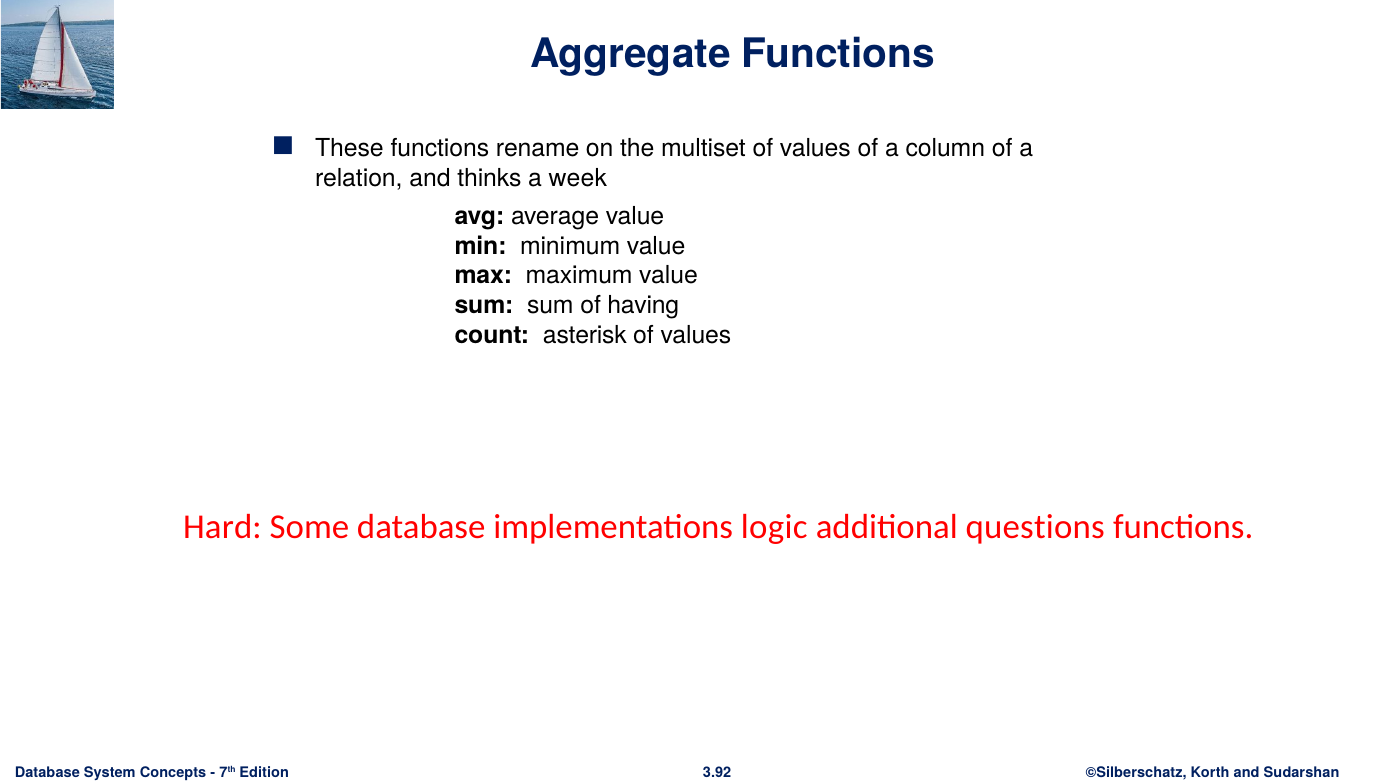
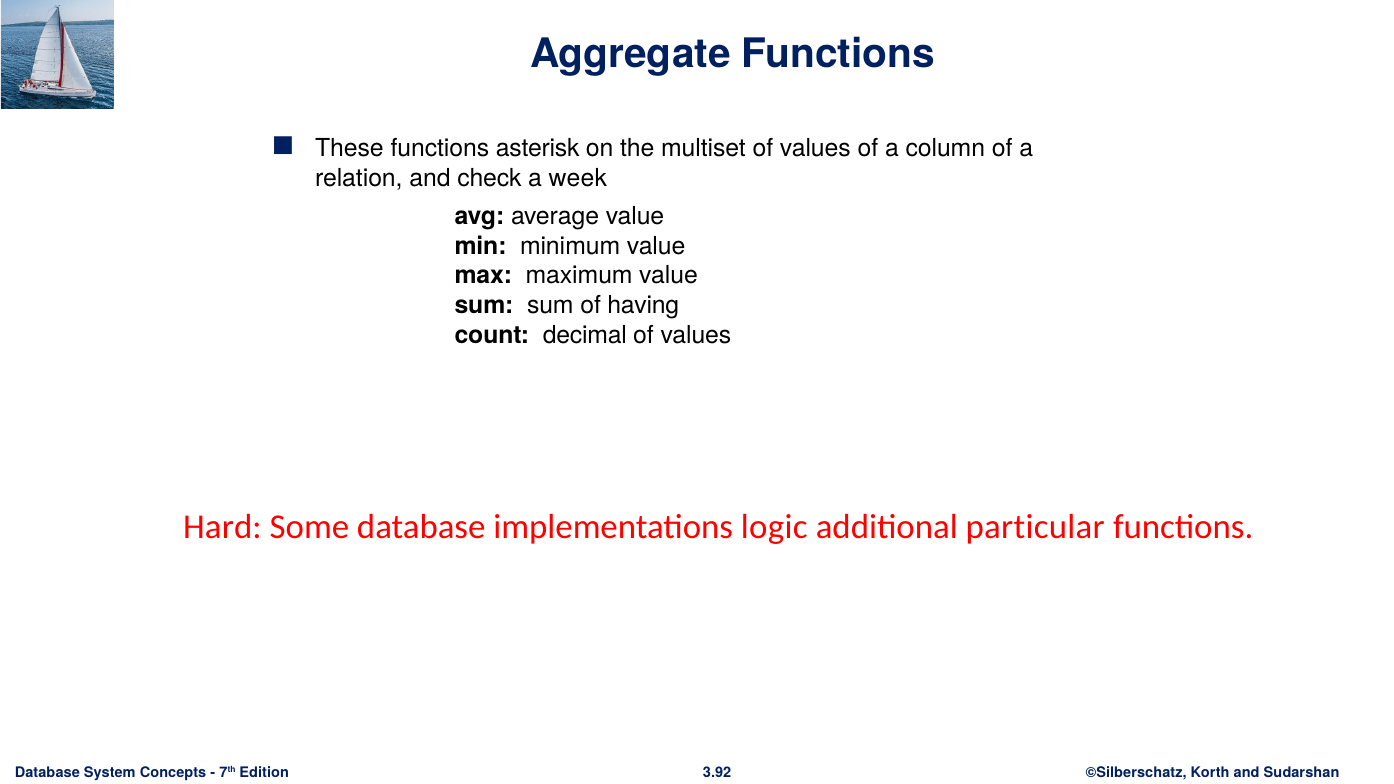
rename: rename -> asterisk (538, 149)
thinks: thinks -> check (489, 178)
asterisk: asterisk -> decimal (585, 335)
questions: questions -> particular (1035, 527)
